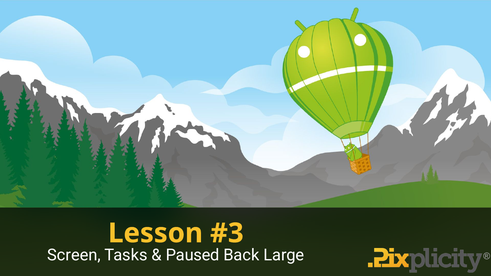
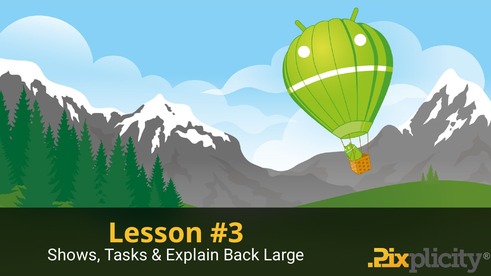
Screen: Screen -> Shows (74, 255)
Paused: Paused -> Explain (193, 255)
